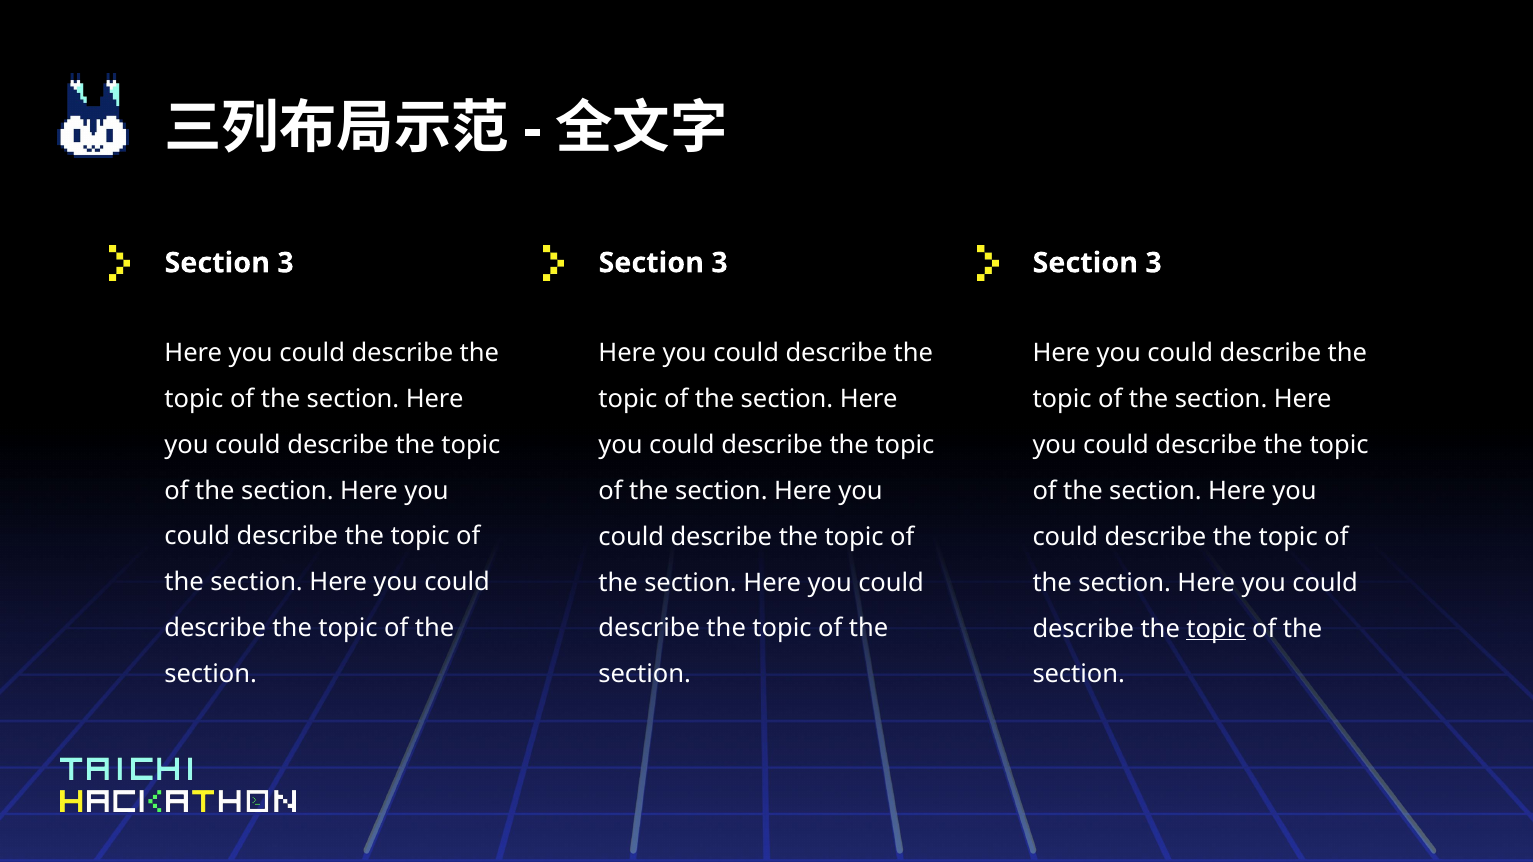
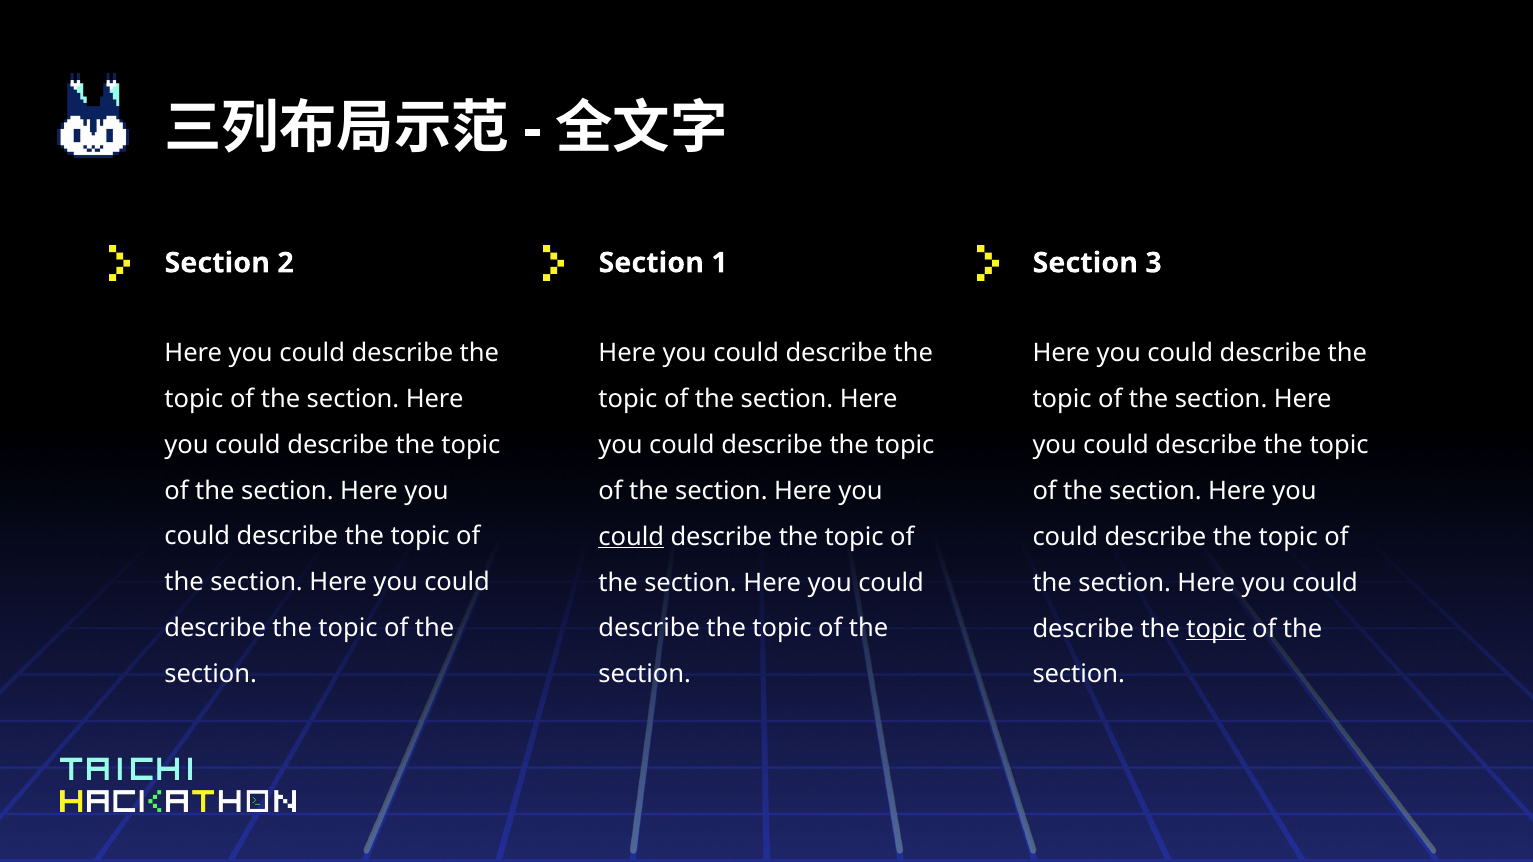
3: 3 -> 1 (720, 263)
3: 3 -> 2 (286, 263)
could underline: none -> present (631, 537)
